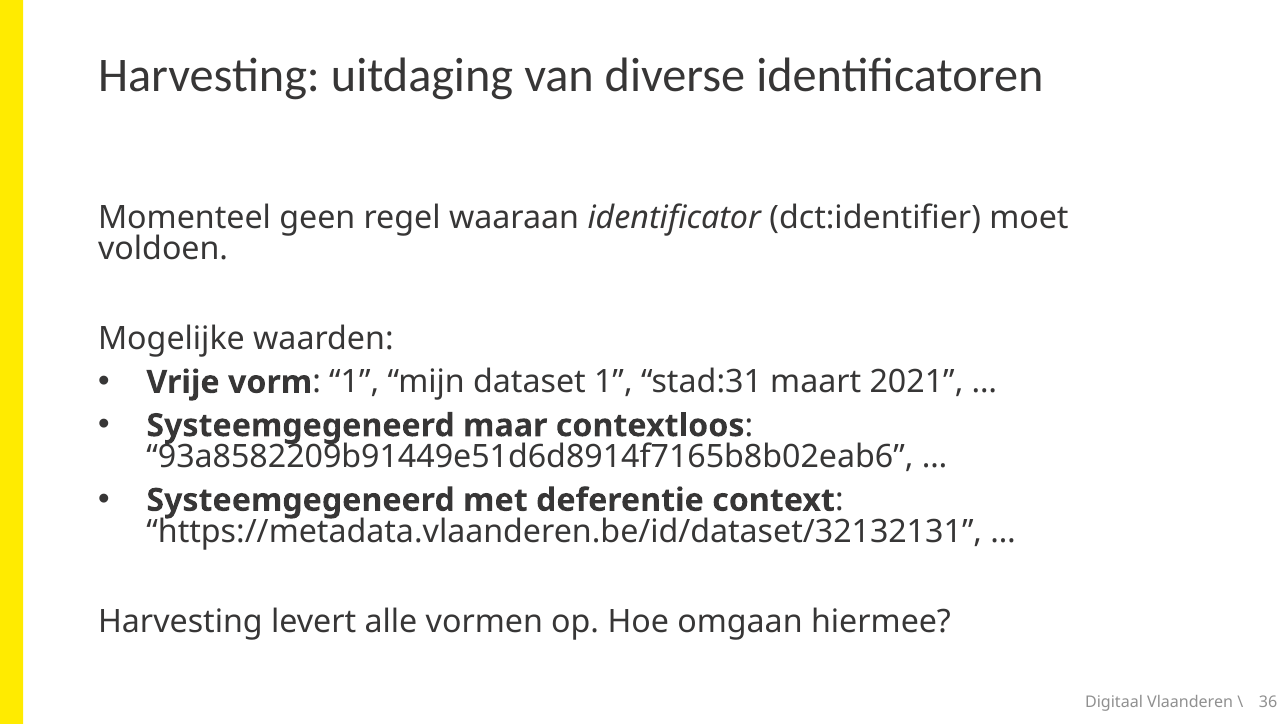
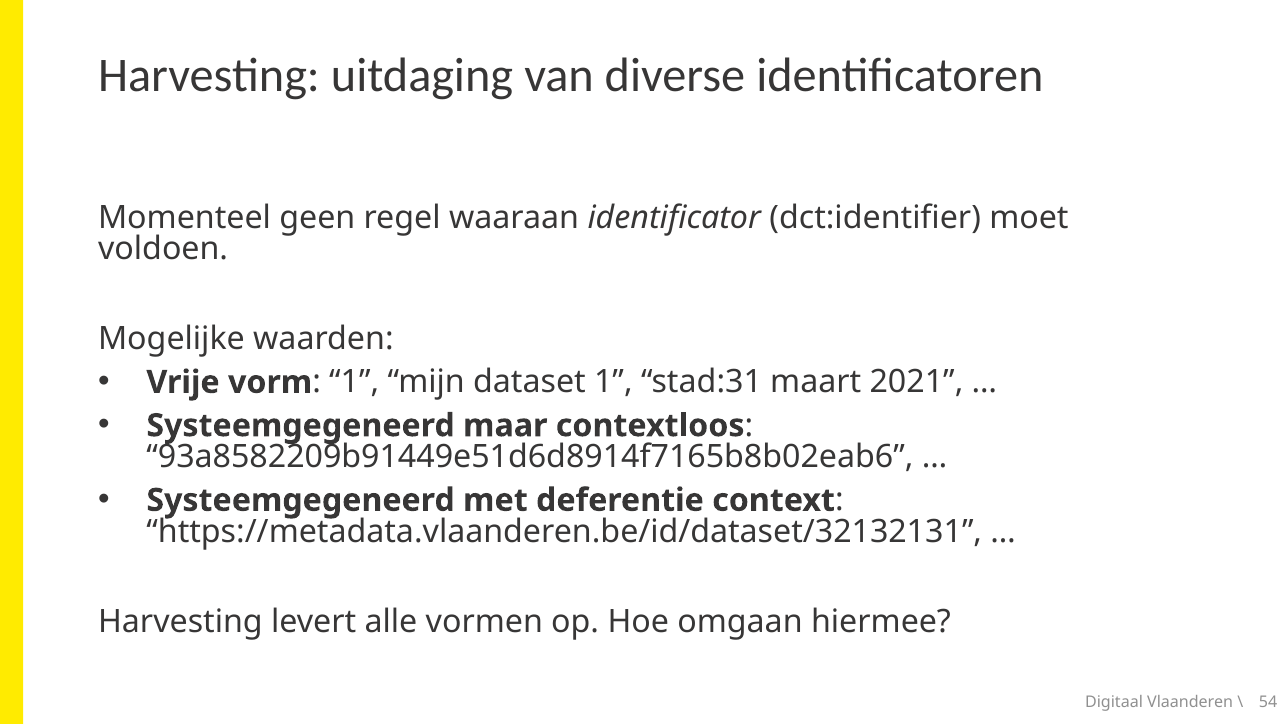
36: 36 -> 54 (1268, 703)
